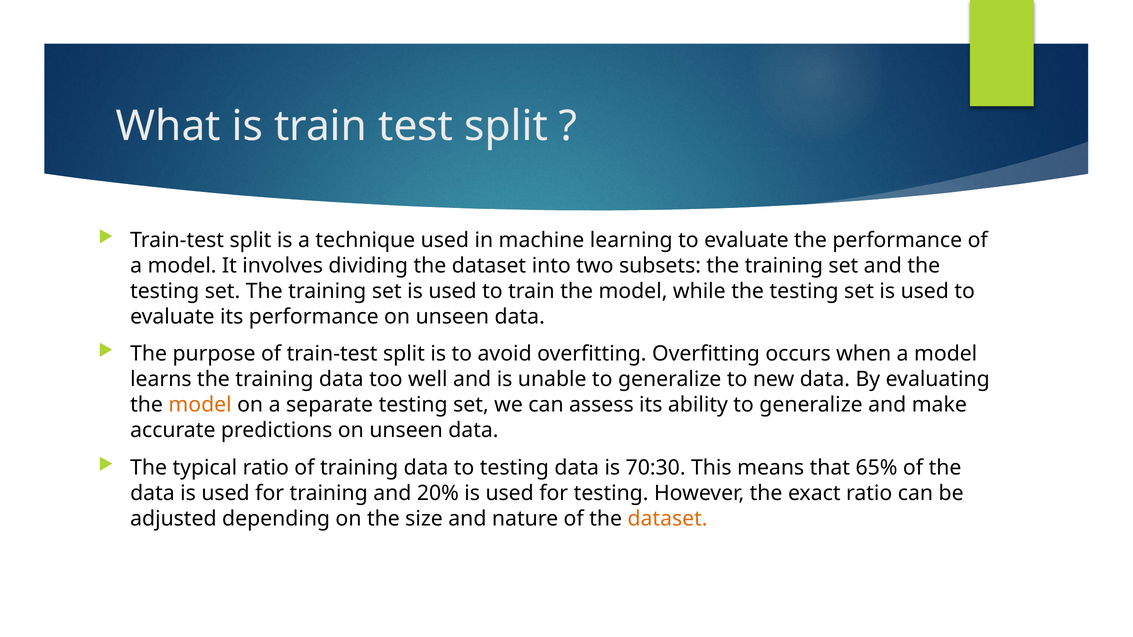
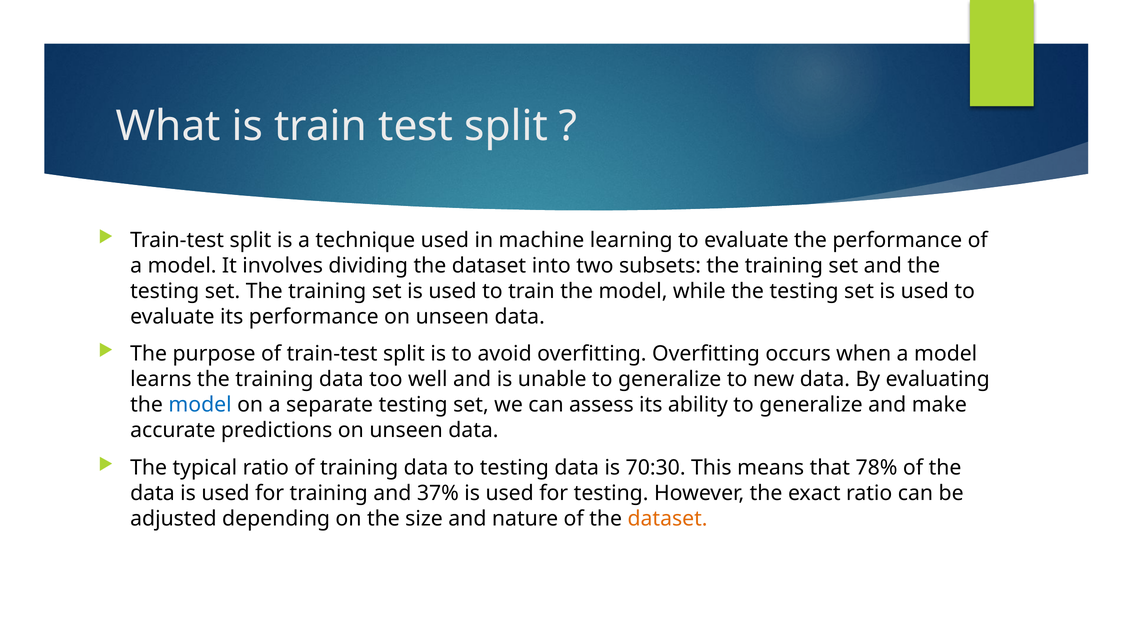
model colour: orange -> blue (200, 405)
65%: 65% -> 78% (877, 468)
20%: 20% -> 37% (438, 493)
